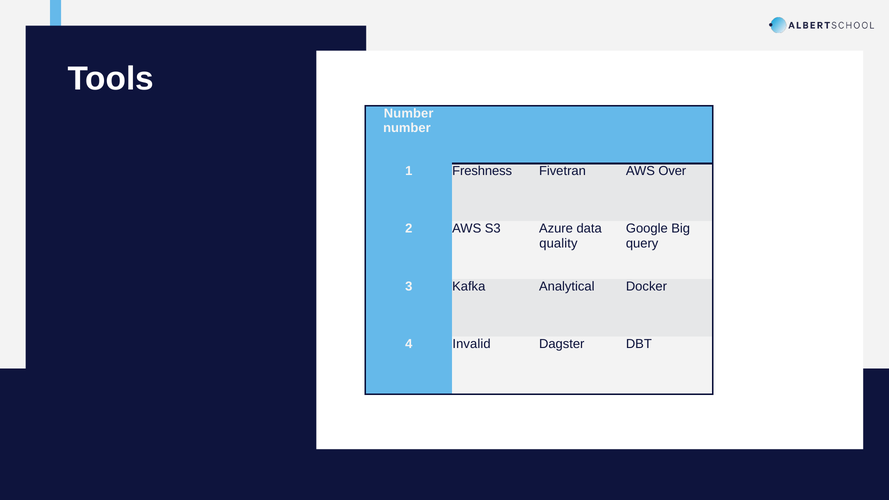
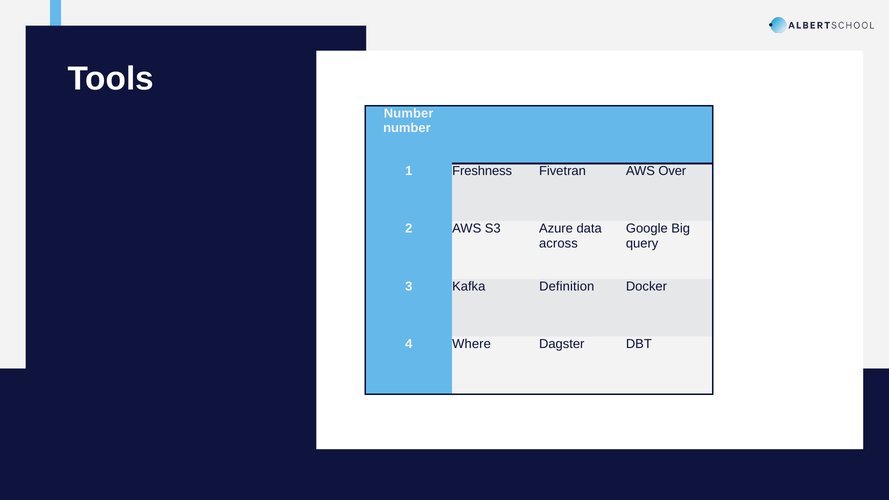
quality: quality -> across (558, 243)
Analytical: Analytical -> Definition (567, 286)
Invalid: Invalid -> Where (472, 344)
